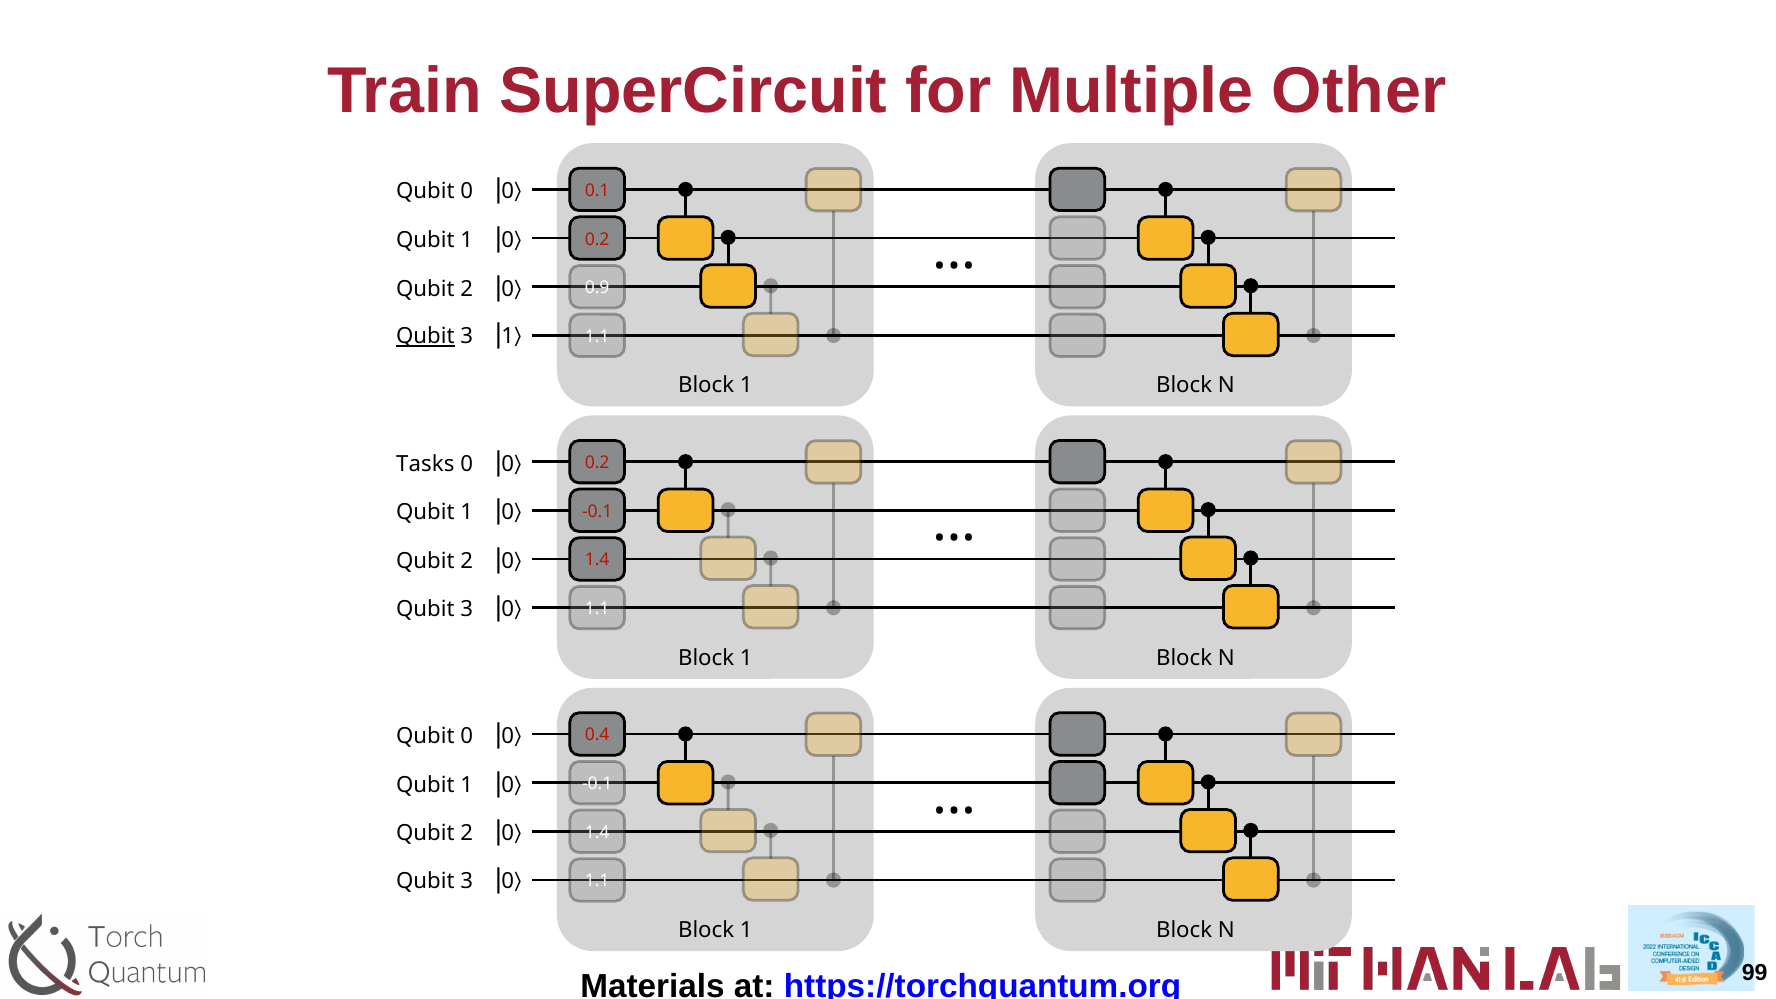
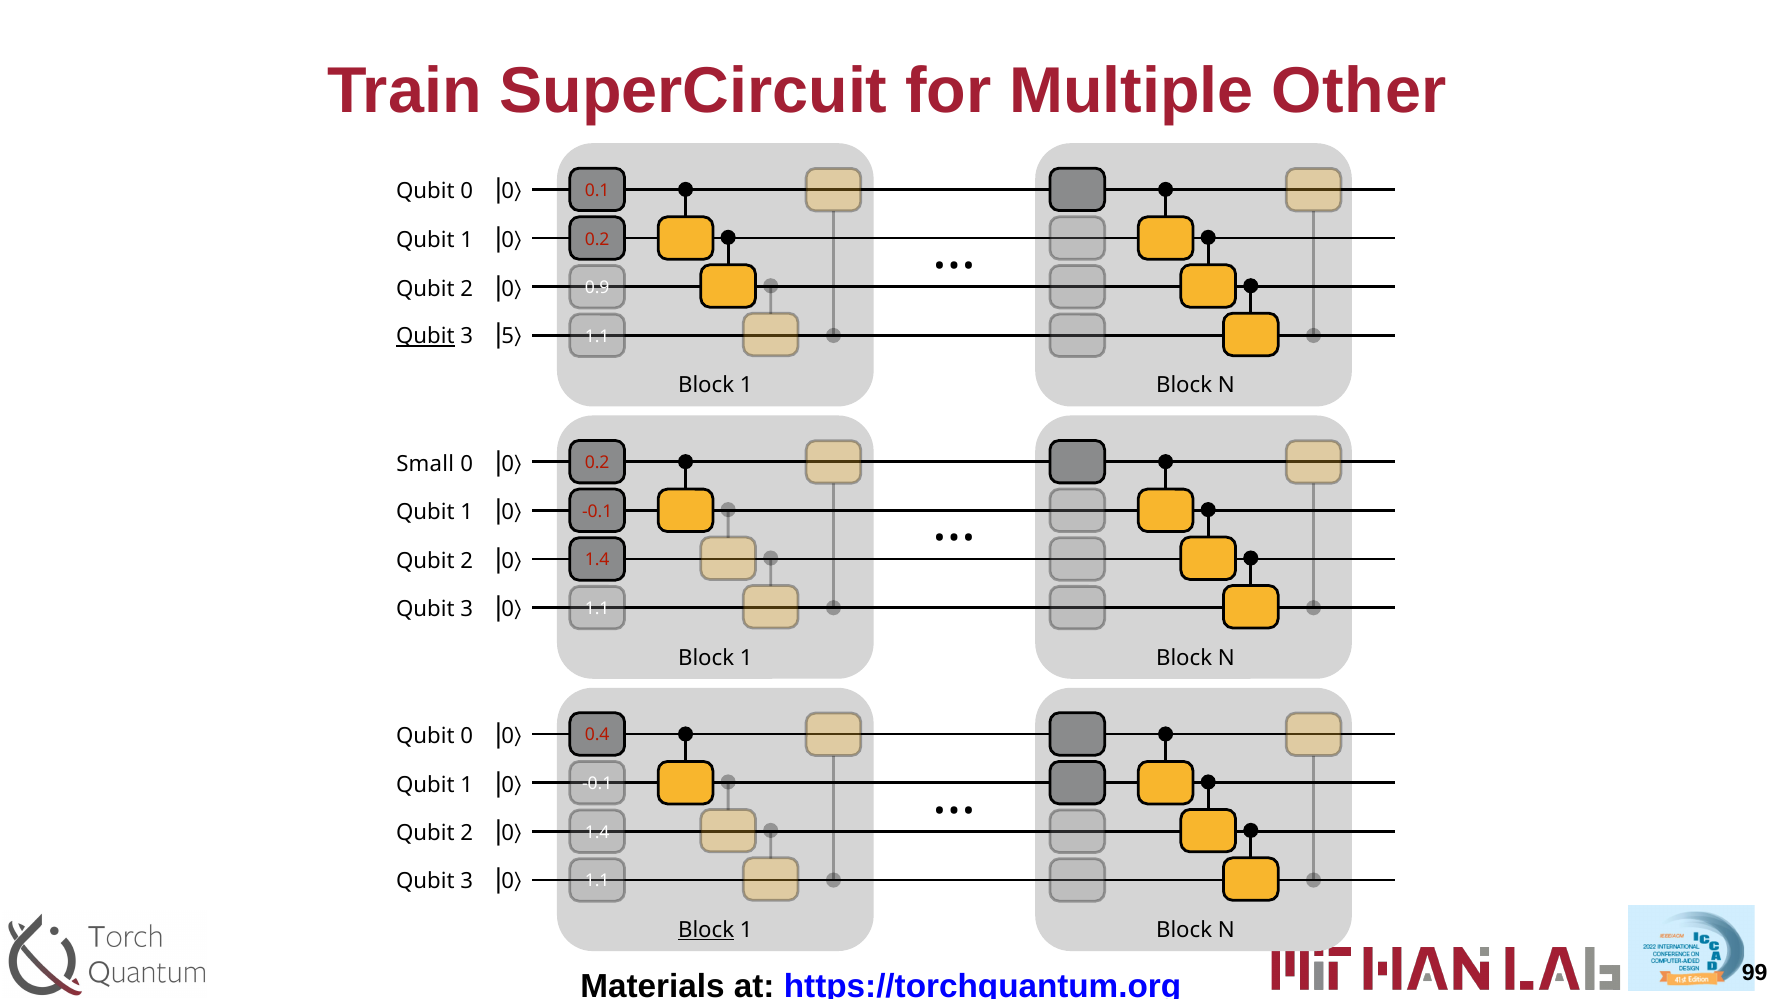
3 1: 1 -> 5 (508, 336)
Tasks: Tasks -> Small (425, 464)
Block underline: none -> present (706, 930)
